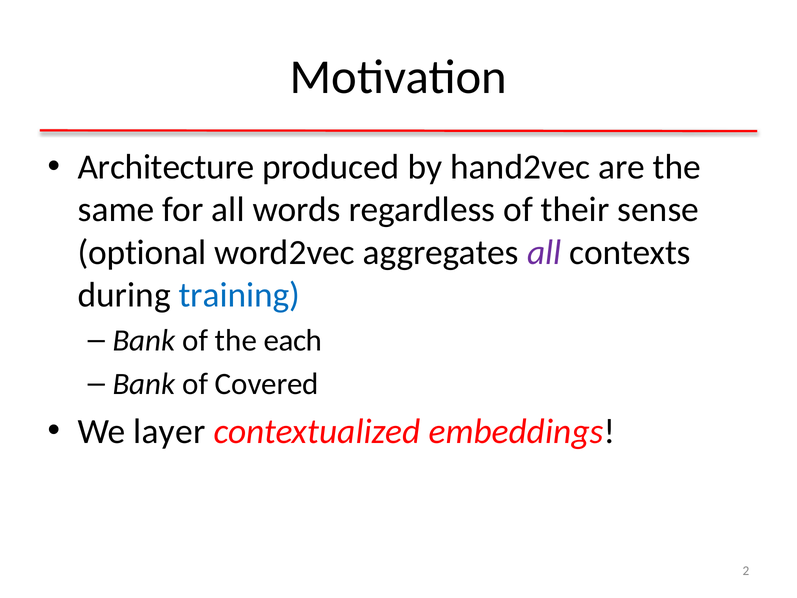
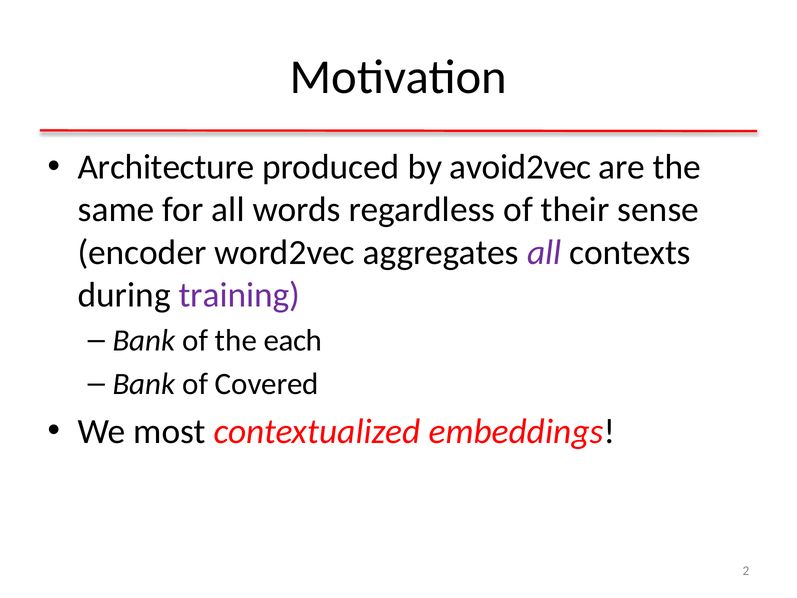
hand2vec: hand2vec -> avoid2vec (520, 167)
optional: optional -> encoder (142, 252)
training colour: blue -> purple (239, 295)
layer: layer -> most (170, 431)
